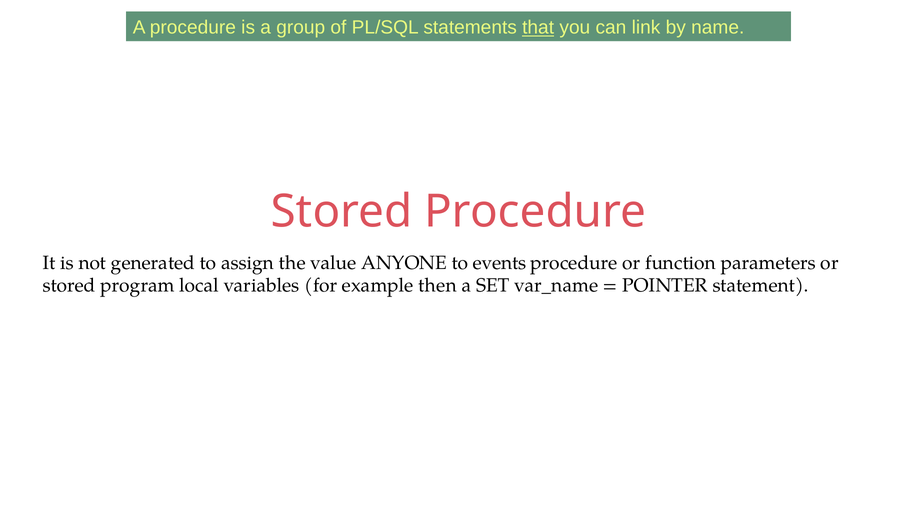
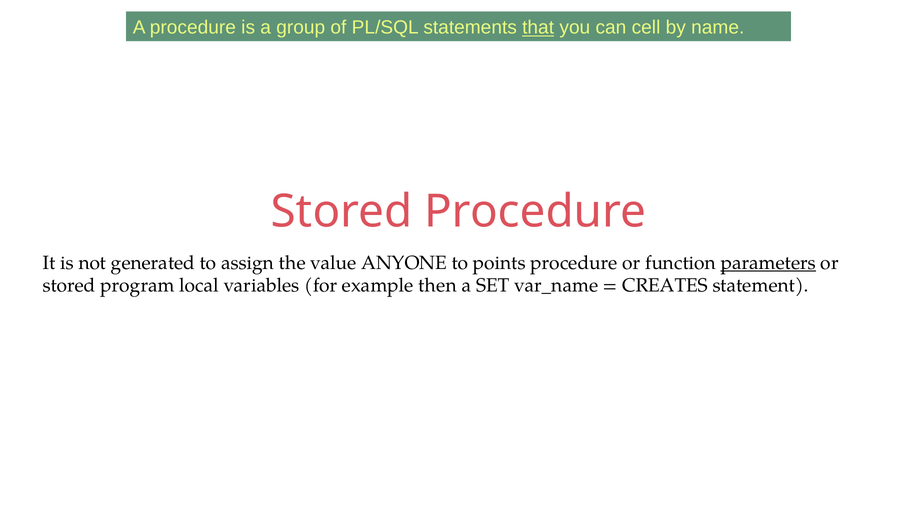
link: link -> cell (646, 28)
events: events -> points (499, 263)
parameters underline: none -> present (768, 263)
POINTER: POINTER -> CREATES (665, 286)
